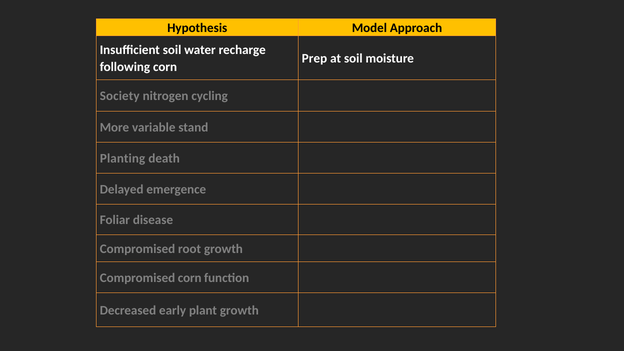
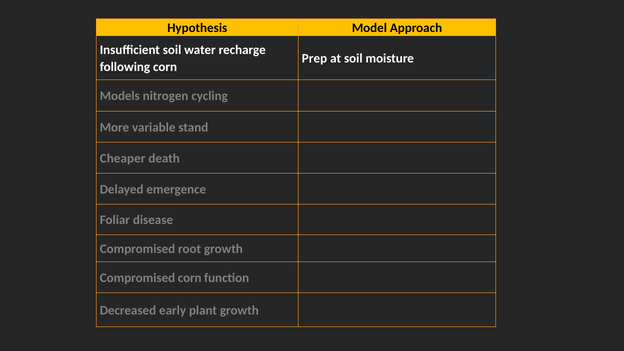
Society: Society -> Models (120, 96)
Planting: Planting -> Cheaper (123, 158)
